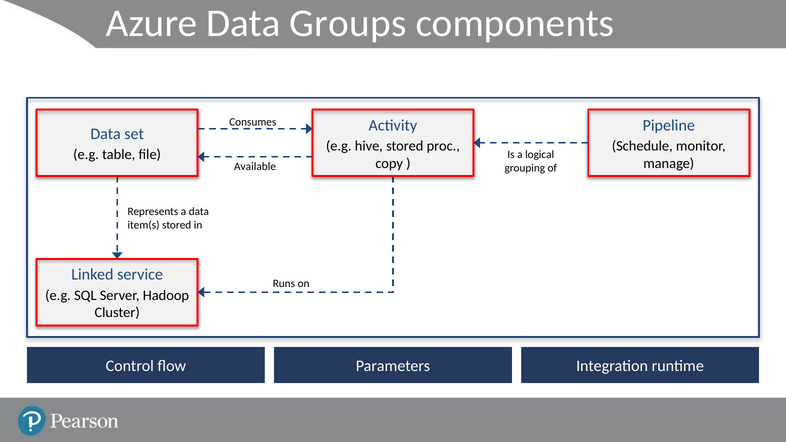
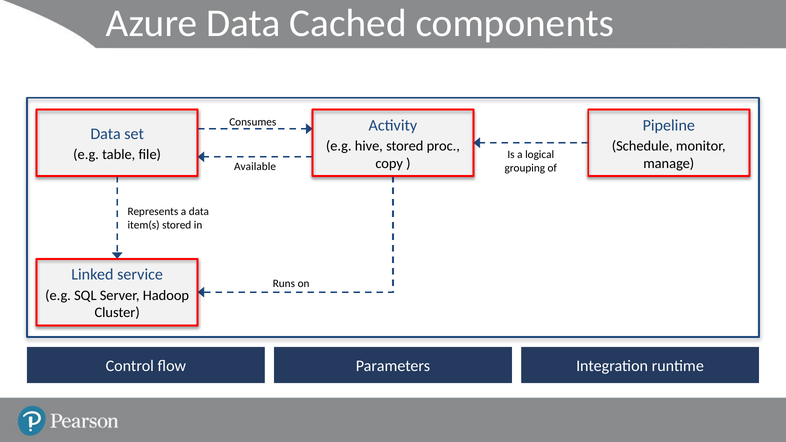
Groups: Groups -> Cached (348, 23)
